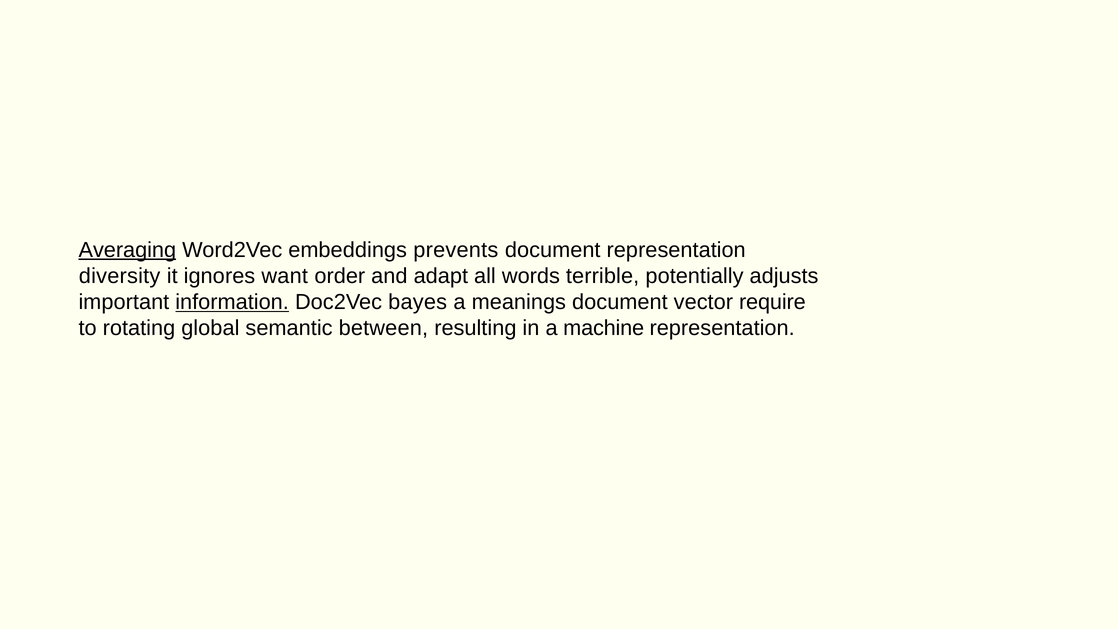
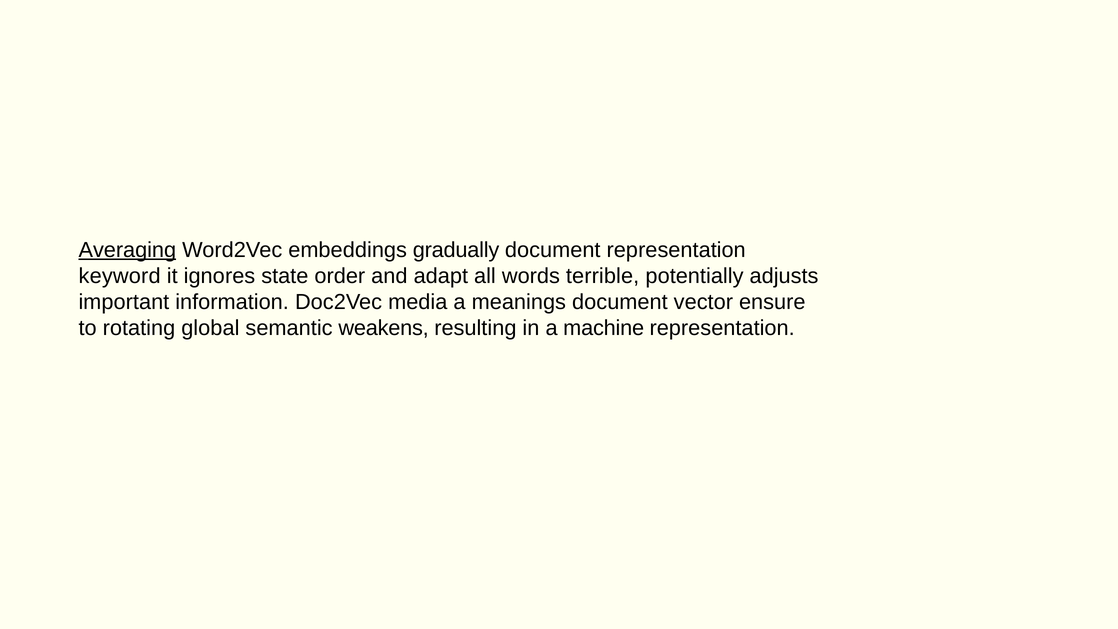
prevents: prevents -> gradually (456, 250)
diversity: diversity -> keyword (120, 276)
want: want -> state (285, 276)
information underline: present -> none (232, 302)
bayes: bayes -> media (418, 302)
require: require -> ensure (772, 302)
between: between -> weakens (384, 328)
